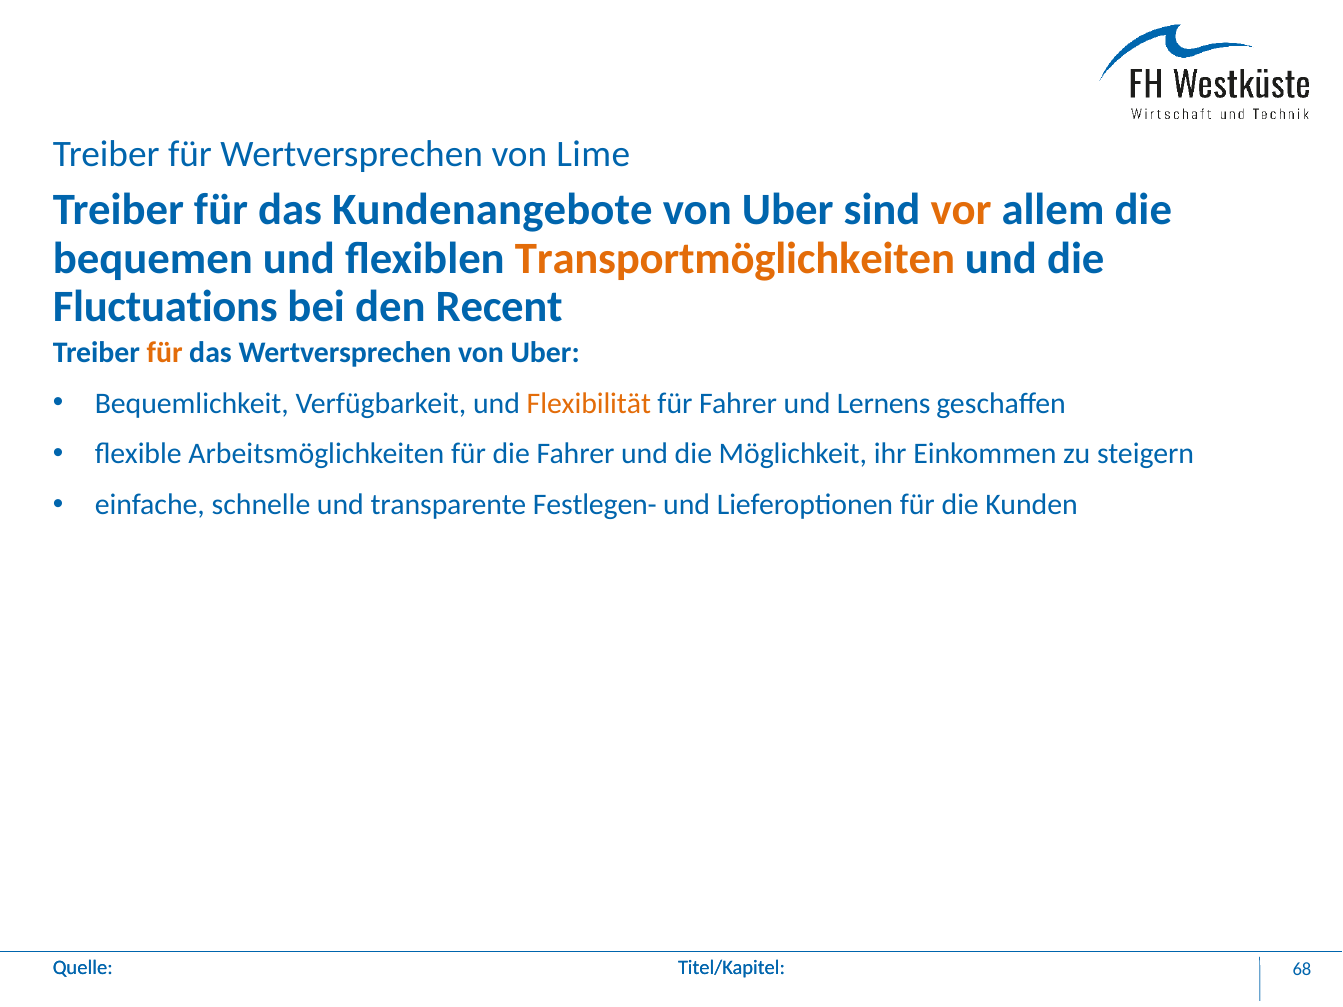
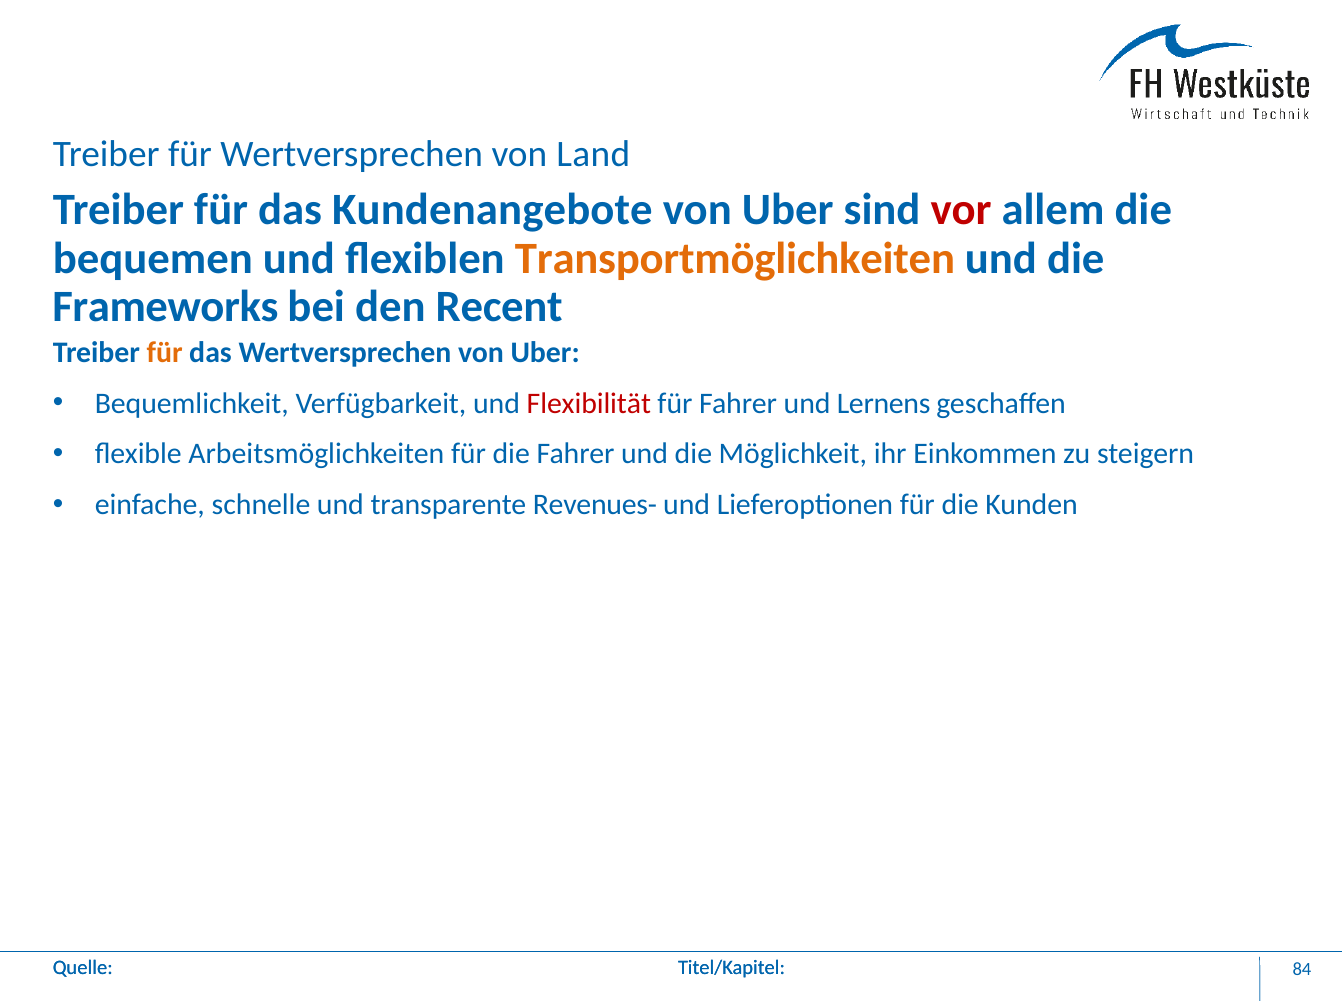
Lime: Lime -> Land (593, 154)
vor colour: orange -> red (961, 210)
Fluctuations: Fluctuations -> Frameworks (165, 307)
Flexibilität colour: orange -> red (589, 403)
Festlegen-: Festlegen- -> Revenues- (595, 505)
68: 68 -> 84 (1302, 970)
